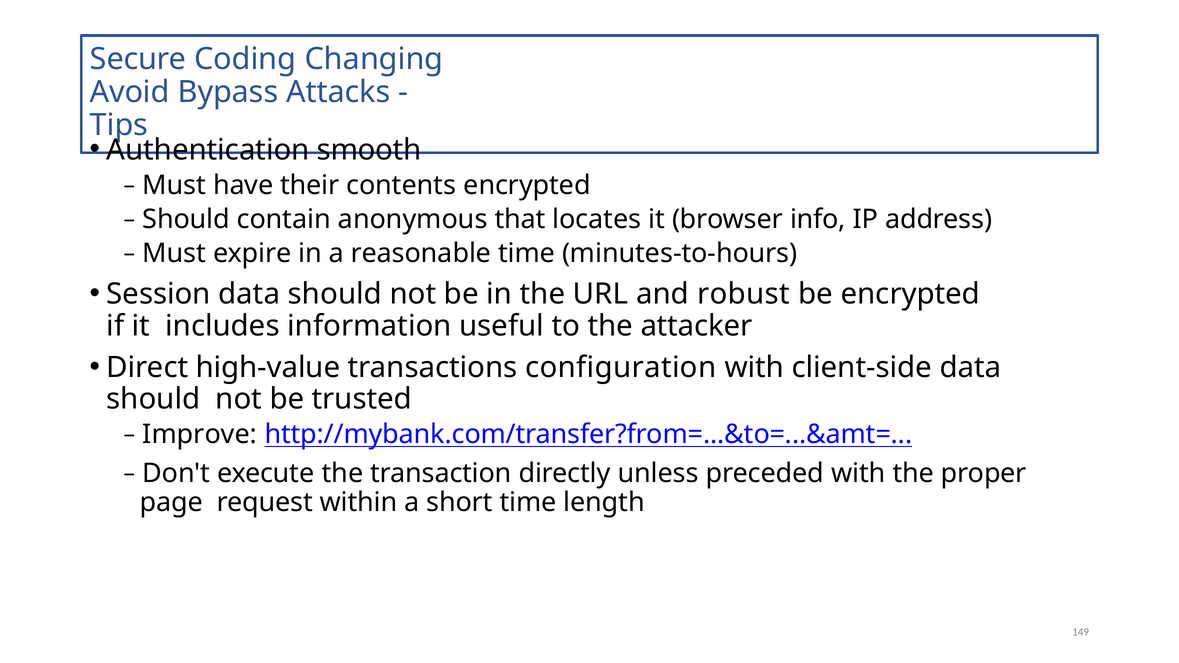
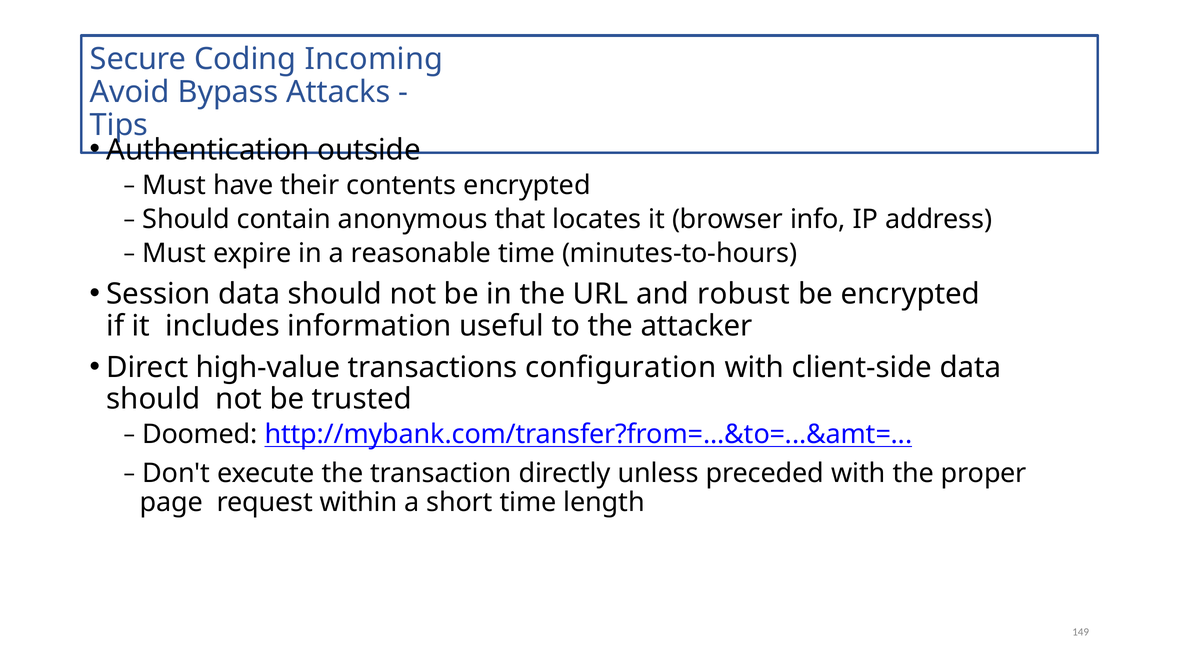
Changing: Changing -> Incoming (374, 59)
smooth: smooth -> outside (369, 150)
Improve: Improve -> Doomed (200, 434)
